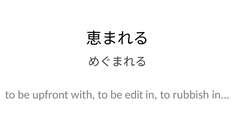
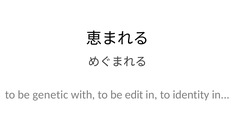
upfront: upfront -> genetic (50, 95)
rubbish: rubbish -> identity (191, 95)
